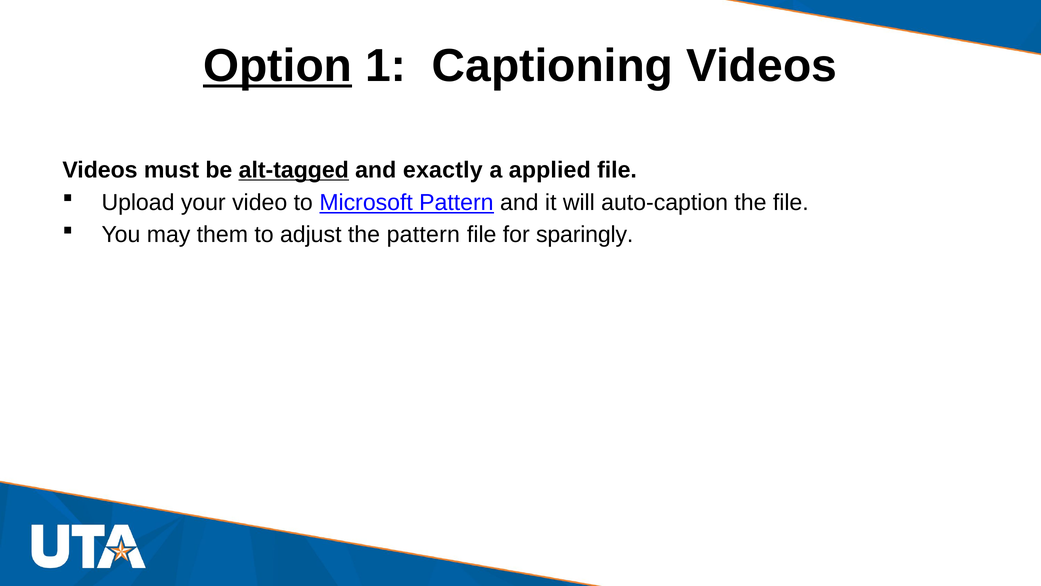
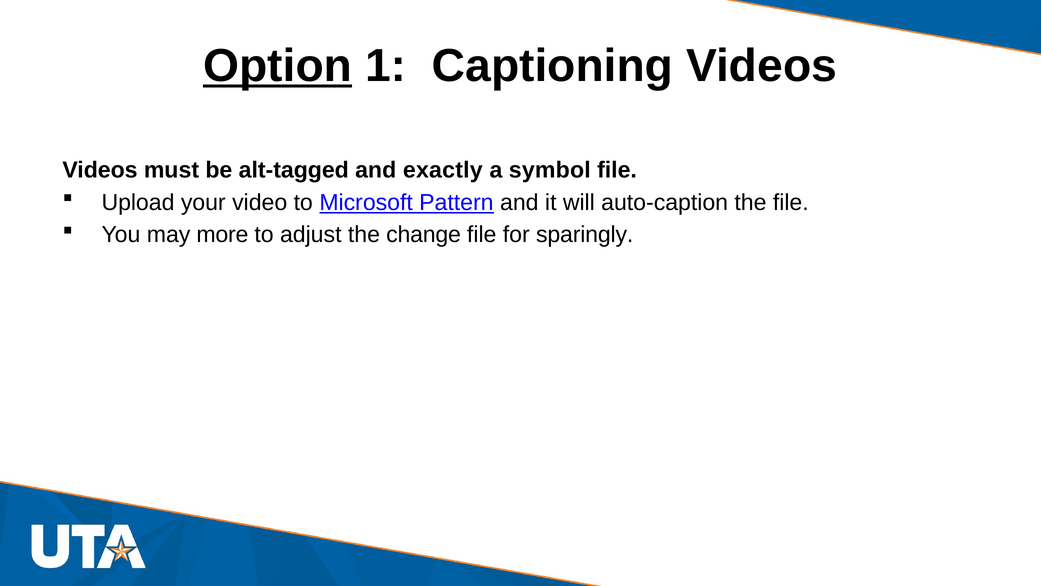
alt-tagged underline: present -> none (294, 170)
applied: applied -> symbol (550, 170)
them: them -> more (222, 235)
the pattern: pattern -> change (424, 235)
